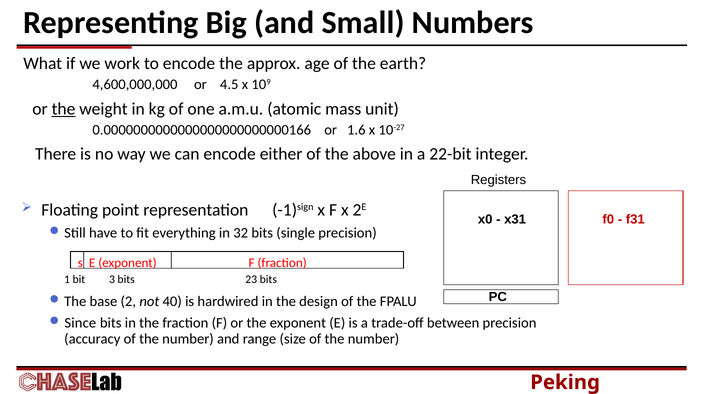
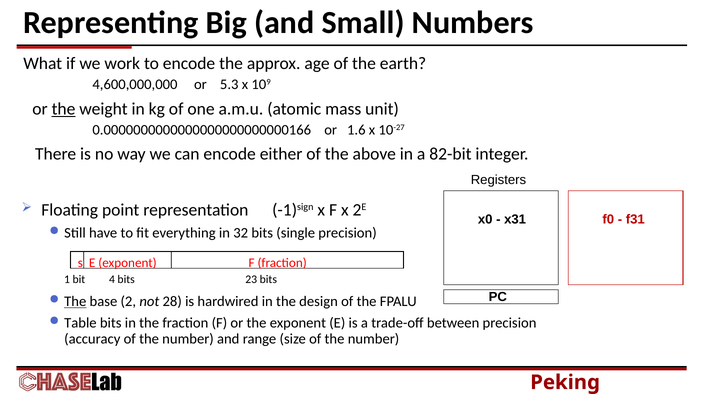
4.5: 4.5 -> 5.3 (229, 85)
22-bit: 22-bit -> 82-bit (450, 154)
3: 3 -> 4 (112, 280)
The underline: none -> present (75, 302)
40: 40 -> 28 (172, 302)
Since: Since -> Table (80, 323)
